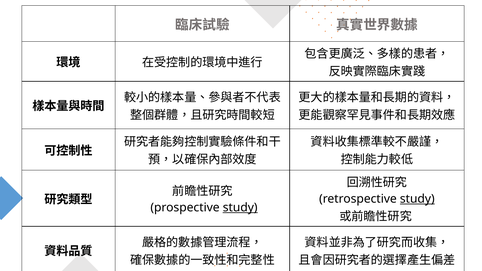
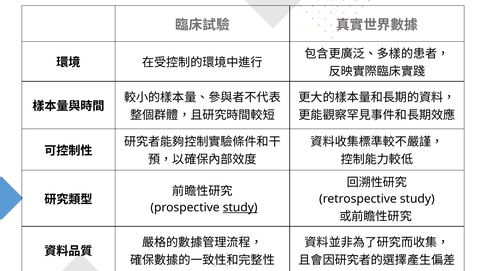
study underline: present -> none (417, 199)
